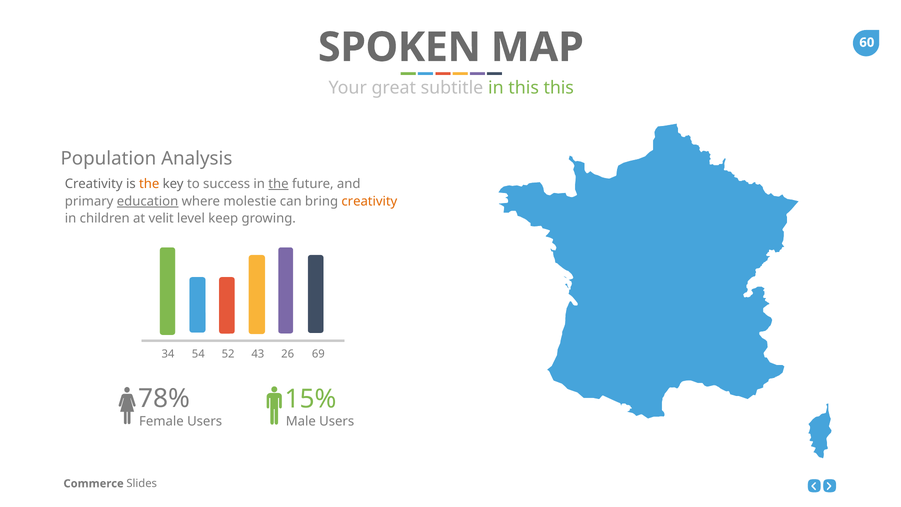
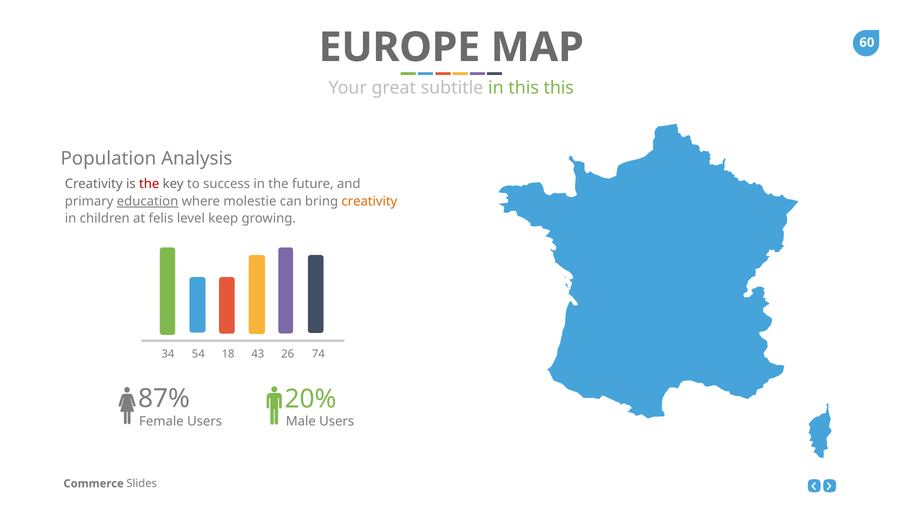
SPOKEN: SPOKEN -> EUROPE (399, 47)
the colour: orange -> red (149, 184)
the underline: present -> none (279, 184)
velit: velit -> felis (161, 219)
52: 52 -> 18 (228, 354)
69: 69 -> 74 (318, 354)
78%: 78% -> 87% (164, 398)
15%: 15% -> 20% (311, 399)
